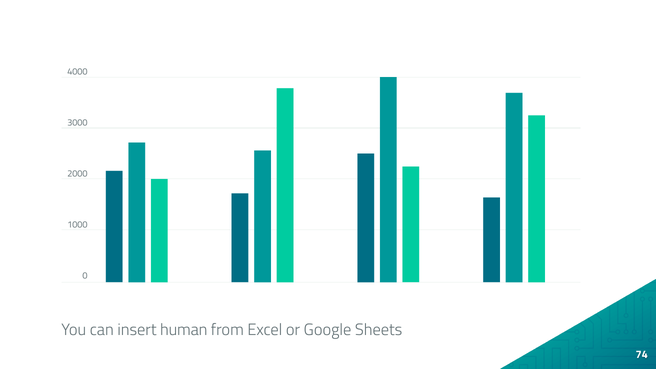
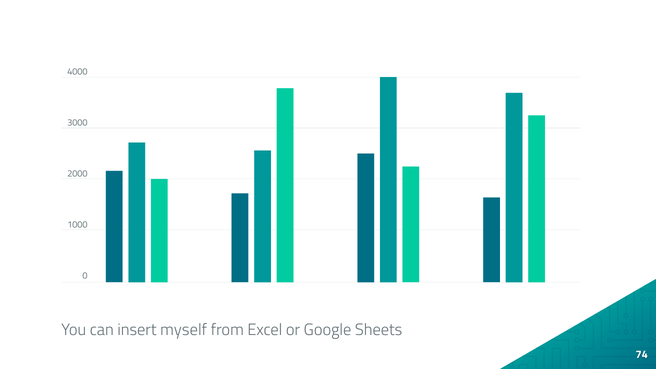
human: human -> myself (184, 330)
